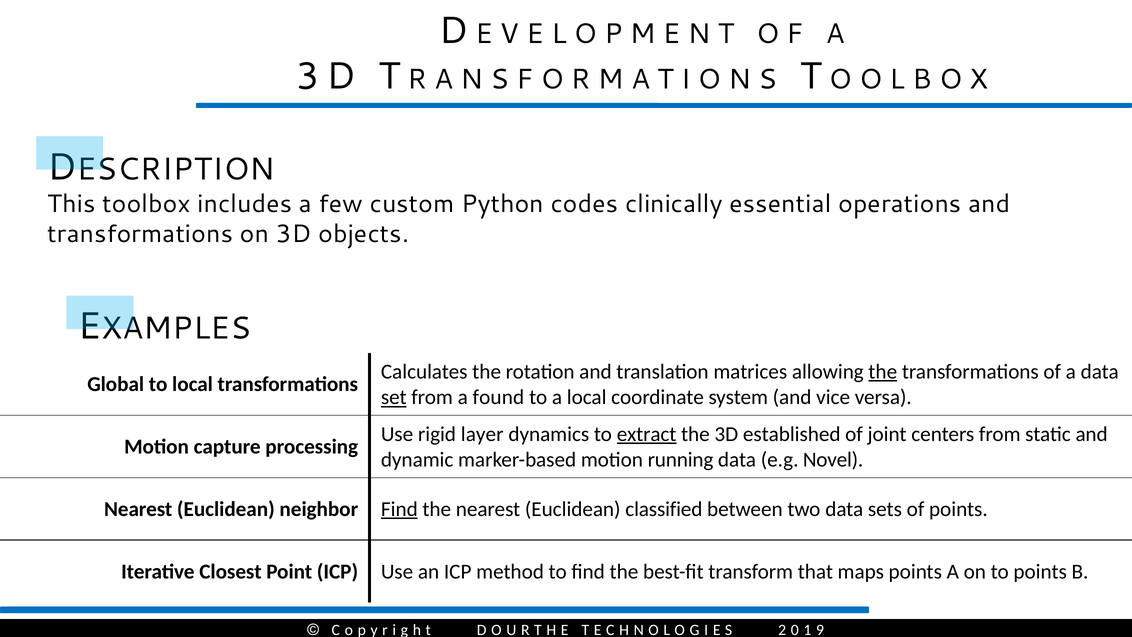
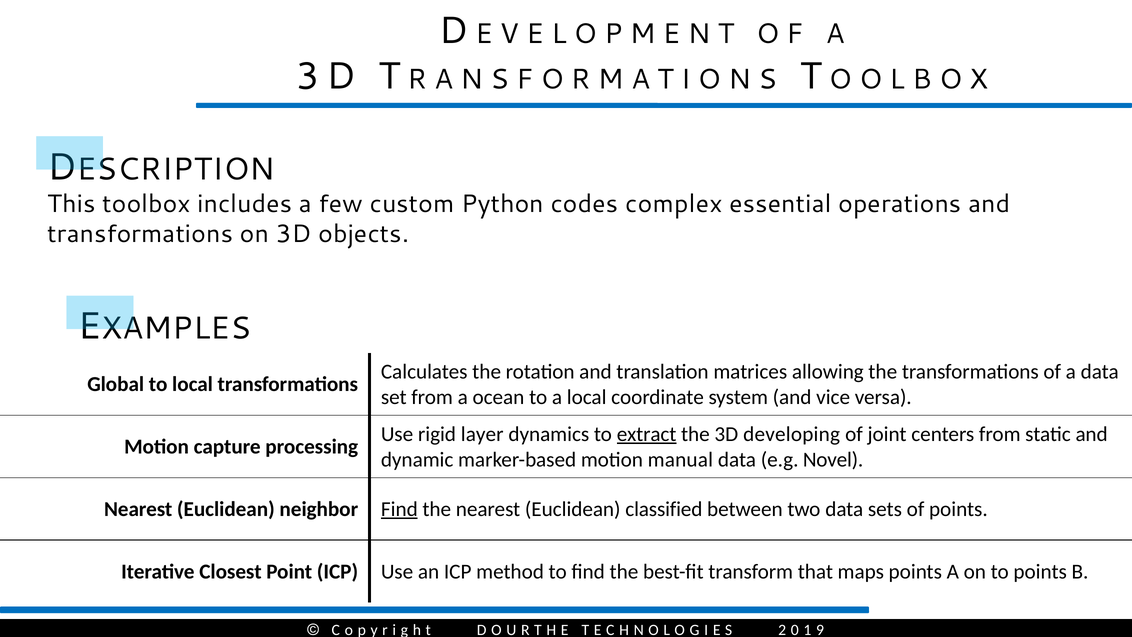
clinically: clinically -> complex (674, 204)
the underline: present -> none (883, 372)
set underline: present -> none (394, 397)
found: found -> ocean (498, 397)
established: established -> developing (792, 434)
running: running -> manual (680, 460)
